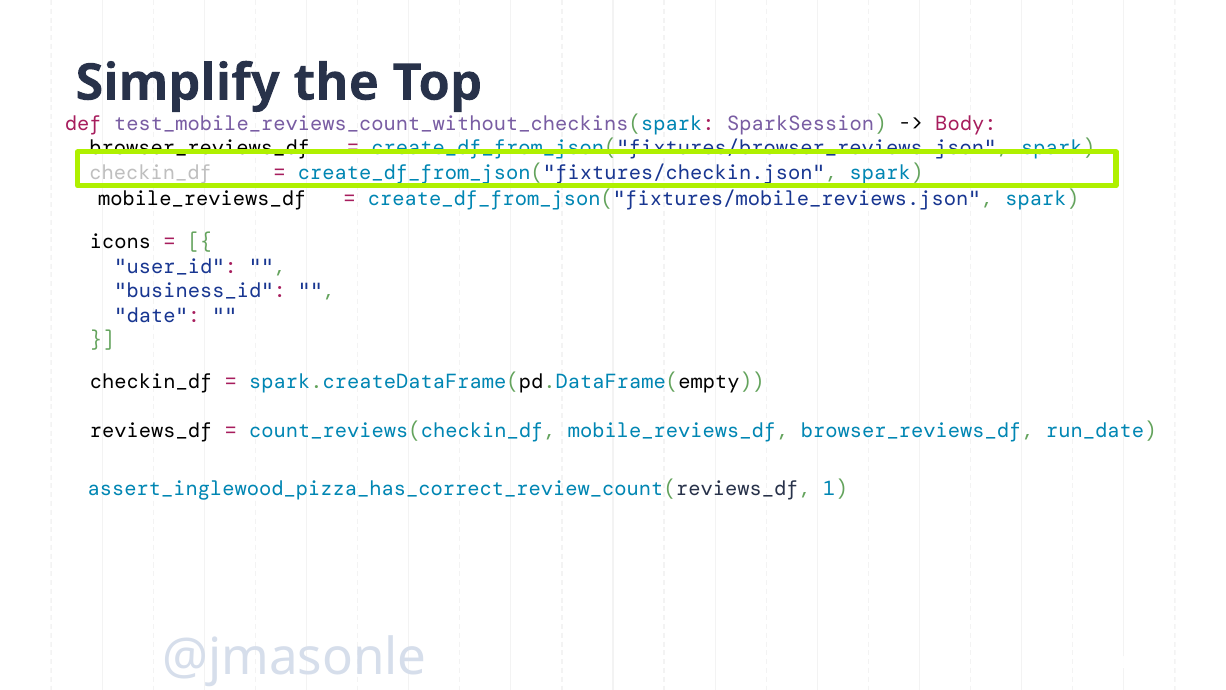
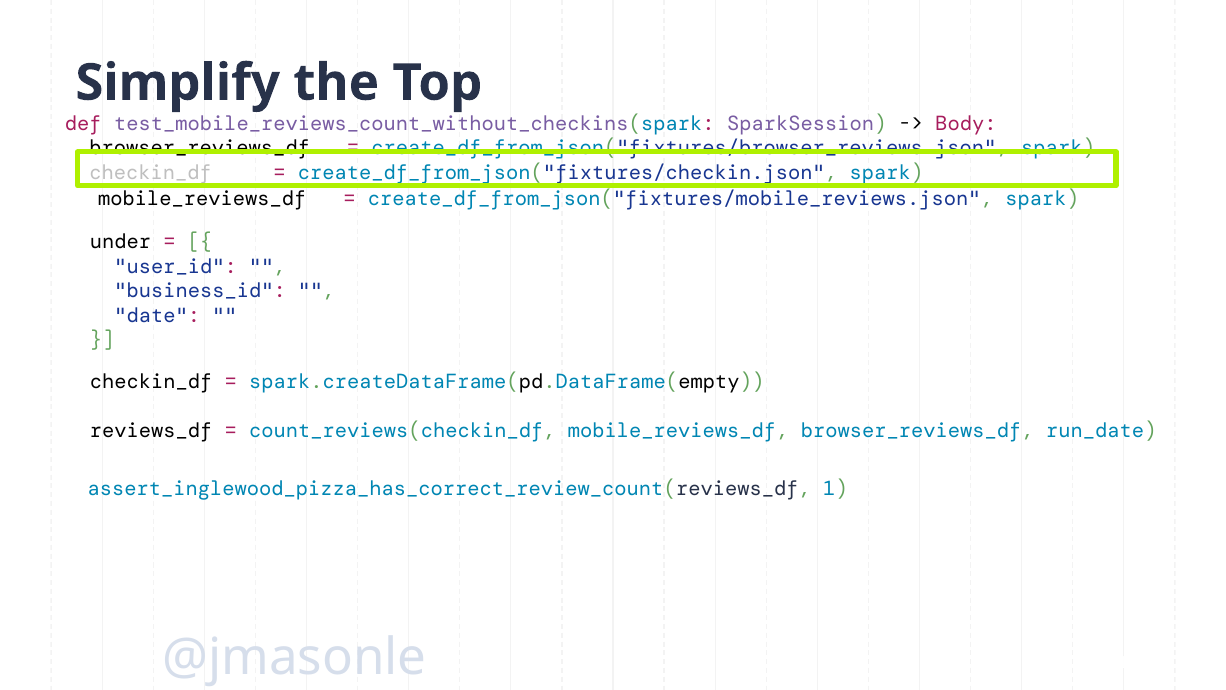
icons: icons -> under (120, 242)
